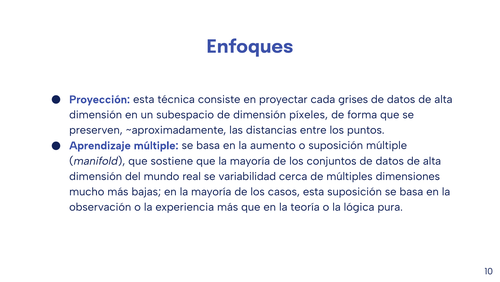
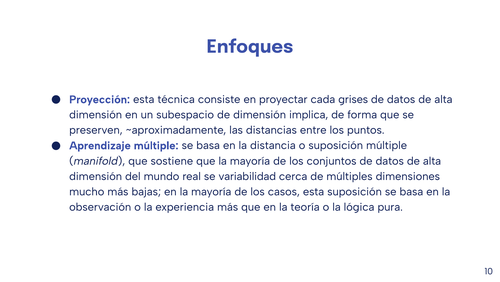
píxeles: píxeles -> implica (309, 115)
aumento: aumento -> distancia (273, 145)
